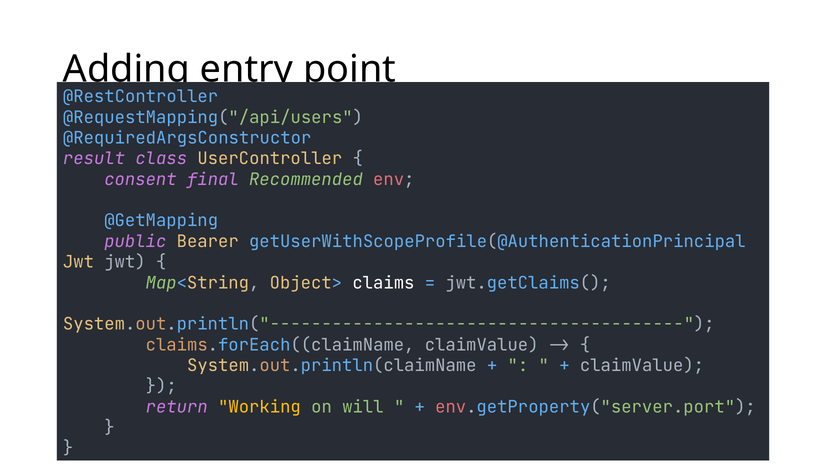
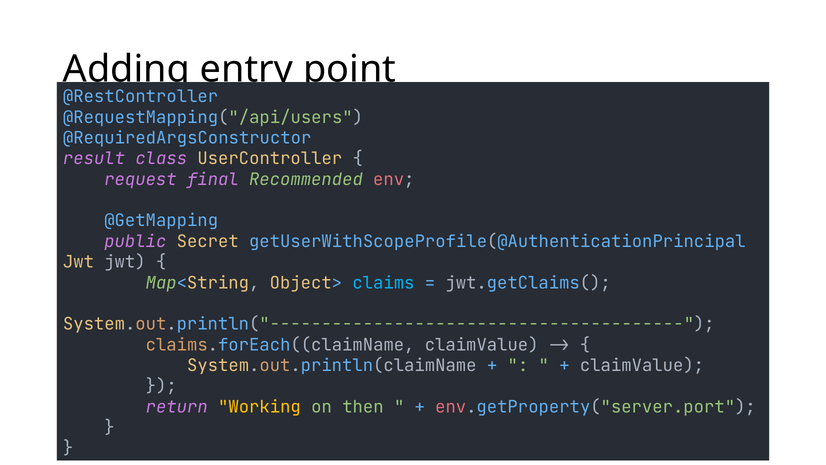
consent: consent -> request (140, 179)
Bearer: Bearer -> Secret (208, 241)
claims colour: white -> light blue (383, 283)
will: will -> then (363, 407)
